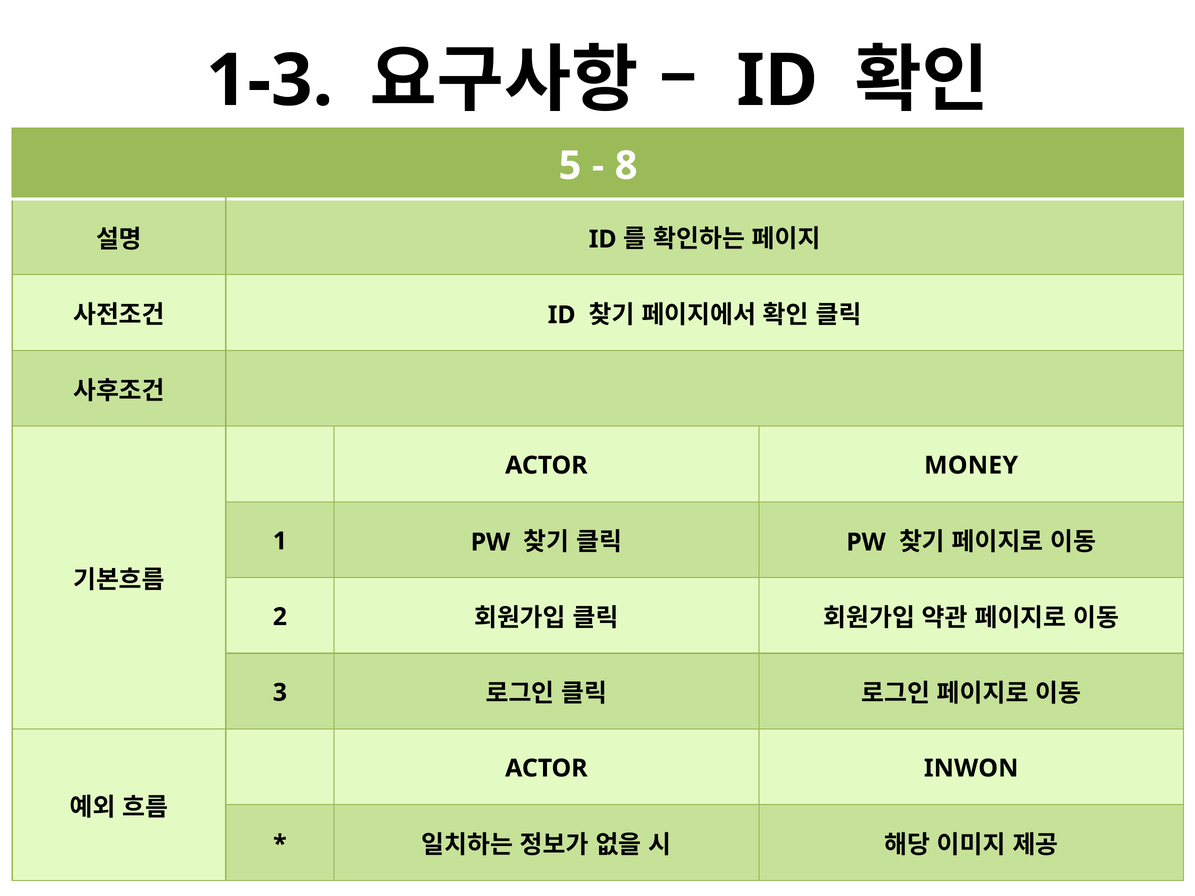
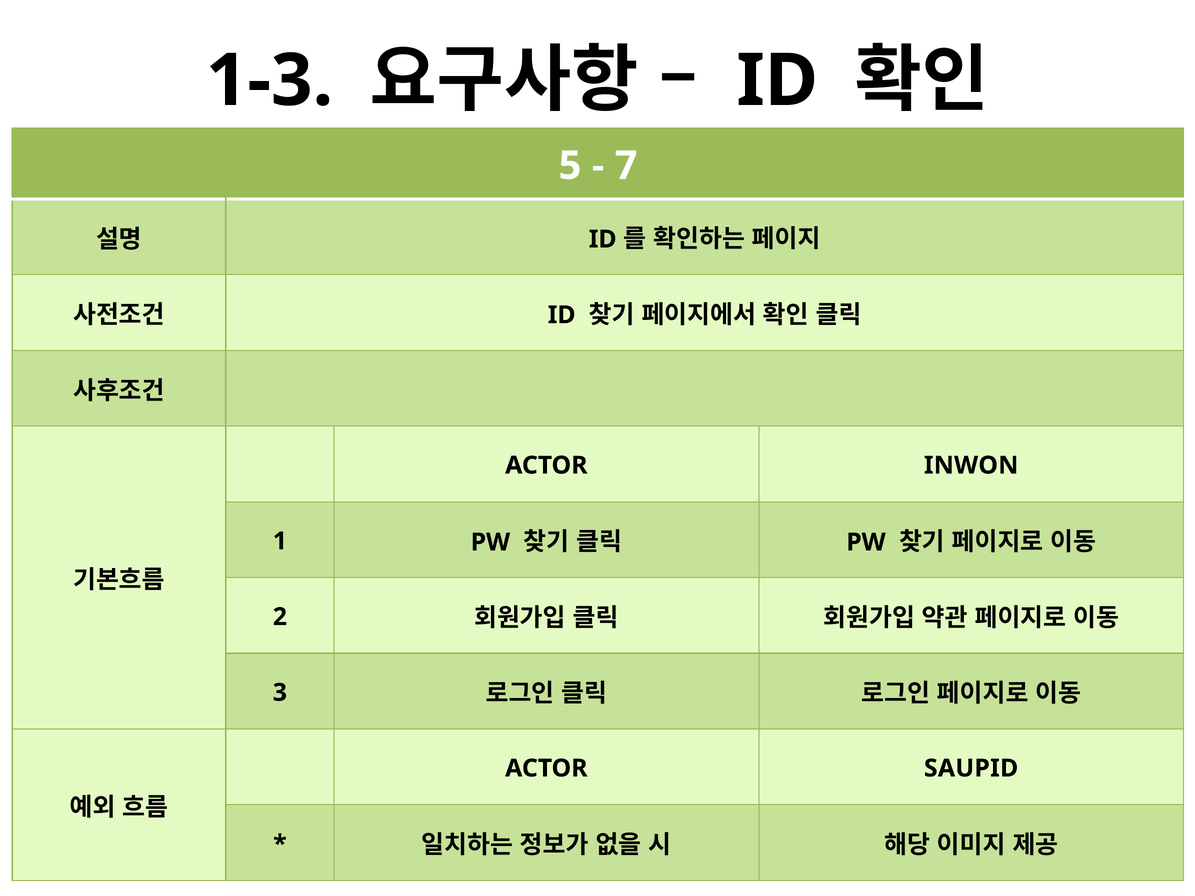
8: 8 -> 7 (626, 166)
MONEY: MONEY -> INWON (971, 466)
INWON: INWON -> SAUPID (971, 768)
